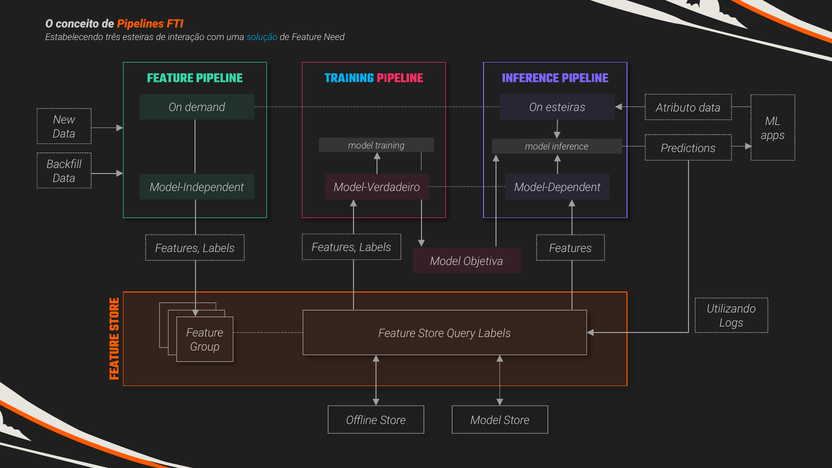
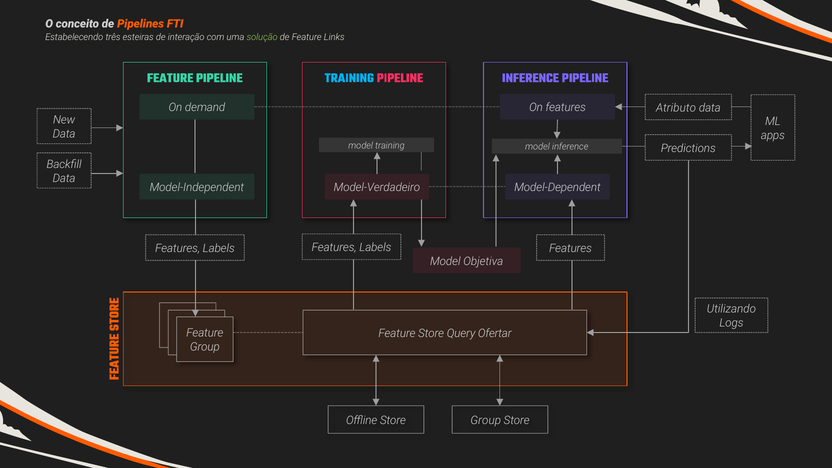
solução colour: light blue -> light green (262, 37)
Need: Need -> Links (334, 37)
On esteiras: esteiras -> features (566, 108)
Query Labels: Labels -> Ofertar (495, 333)
Store Model: Model -> Group (486, 420)
